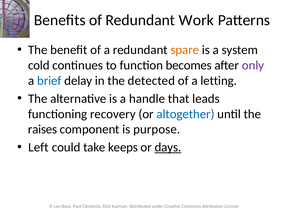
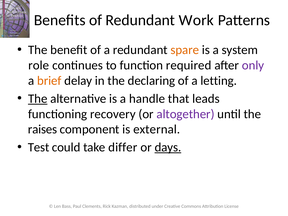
cold: cold -> role (39, 65)
becomes: becomes -> required (189, 65)
brief colour: blue -> orange (49, 81)
detected: detected -> declaring (151, 81)
The underline: none -> present (38, 99)
altogether colour: blue -> purple (186, 114)
purpose: purpose -> external (157, 129)
Left: Left -> Test (39, 147)
keeps: keeps -> differ (123, 147)
